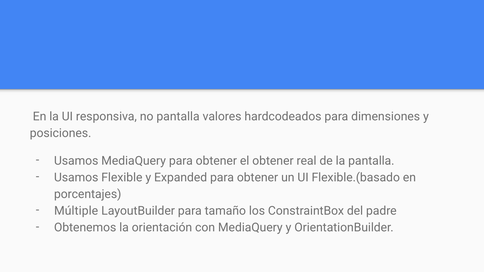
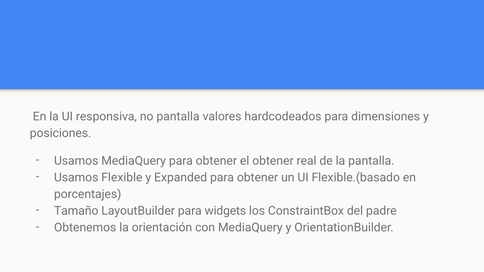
Múltiple: Múltiple -> Tamaño (76, 211)
tamaño: tamaño -> widgets (225, 211)
